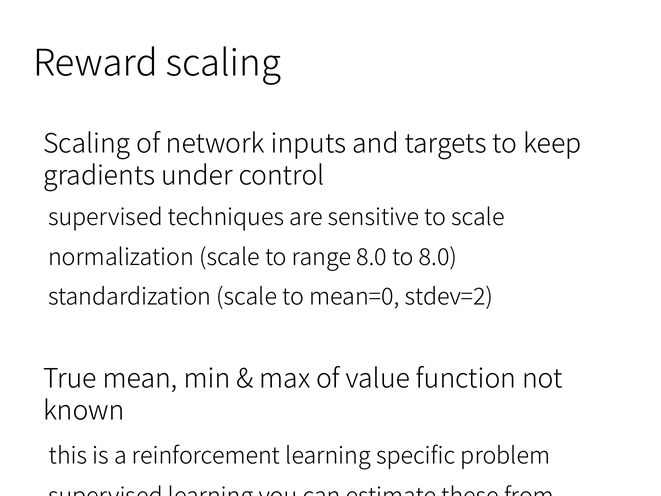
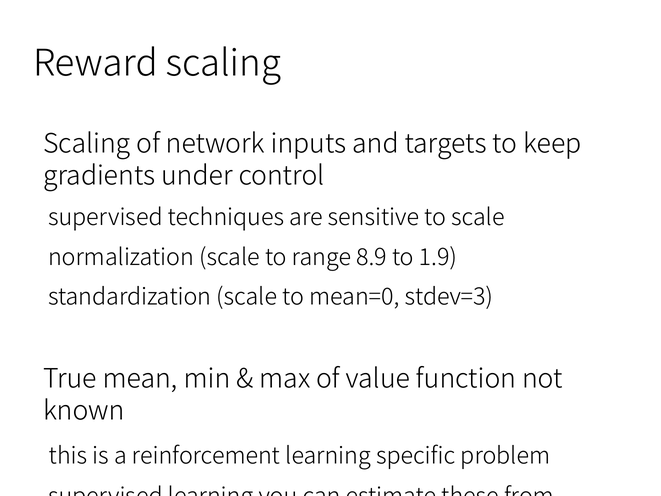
range 8.0: 8.0 -> 8.9 (372, 257)
to 8.0: 8.0 -> 1.9 (438, 257)
stdev=2: stdev=2 -> stdev=3 (449, 297)
